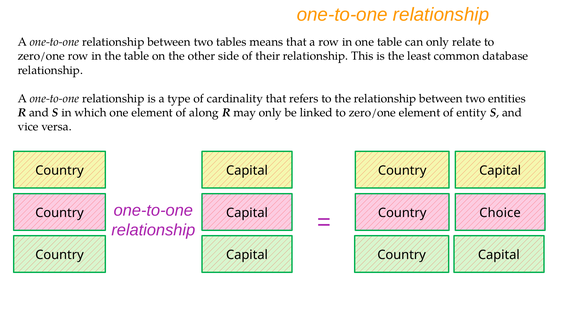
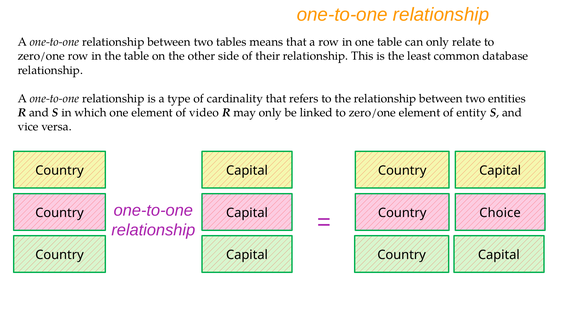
along: along -> video (204, 113)
